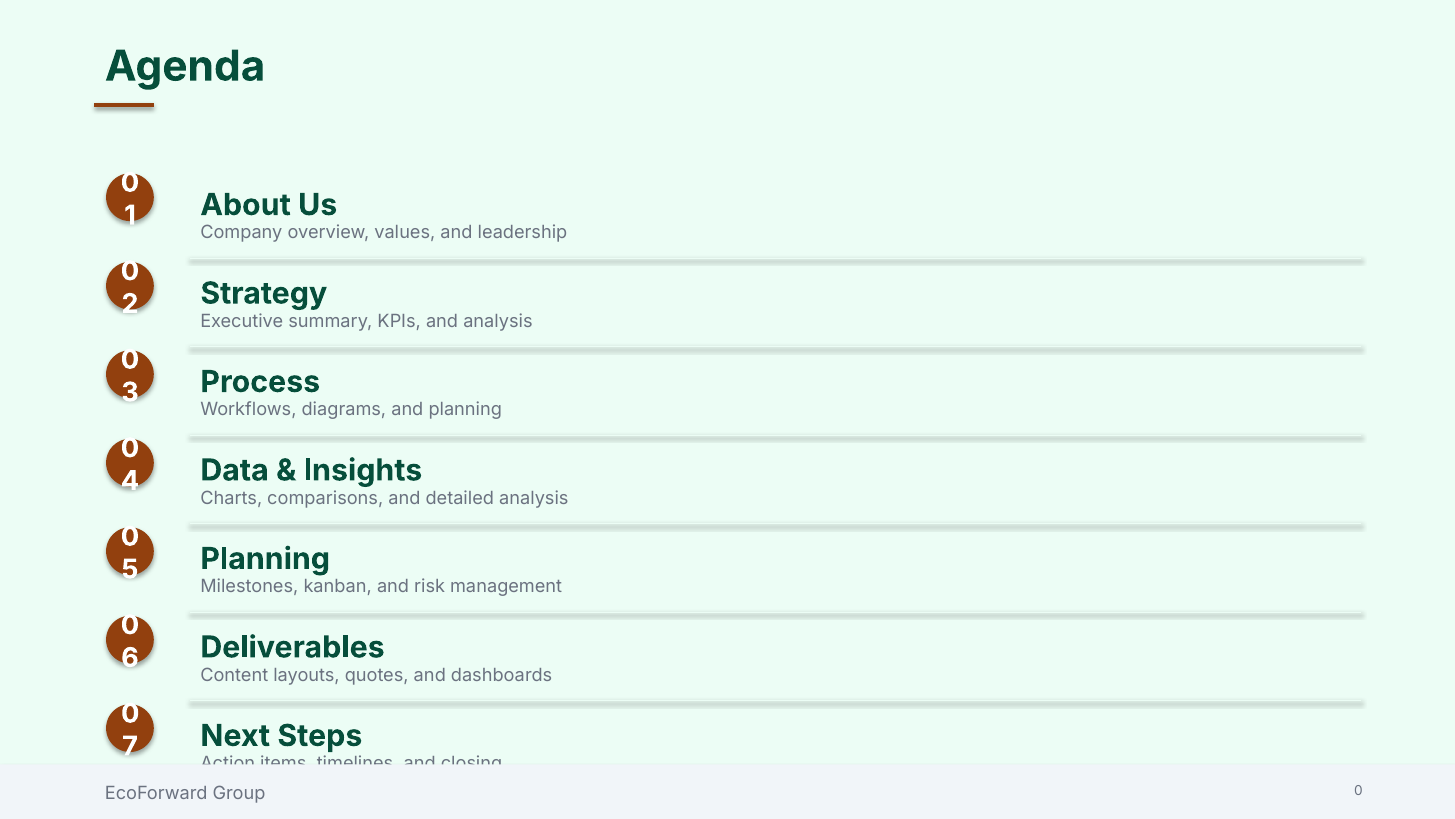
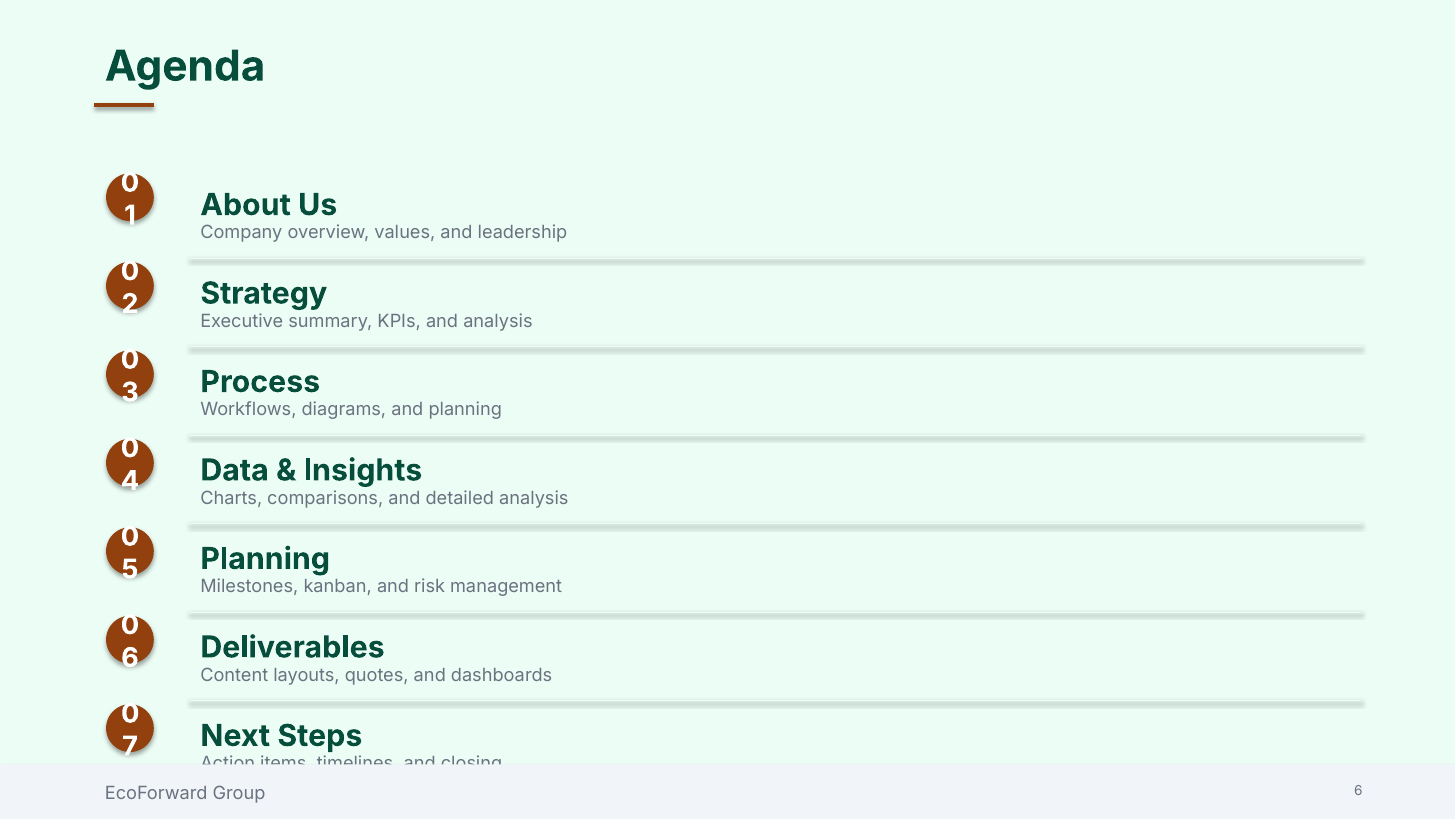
Group 0: 0 -> 6 (1358, 790)
